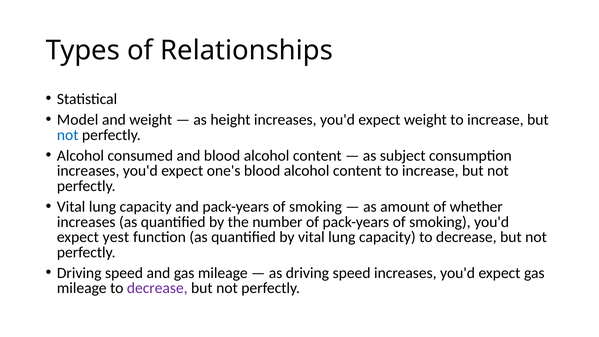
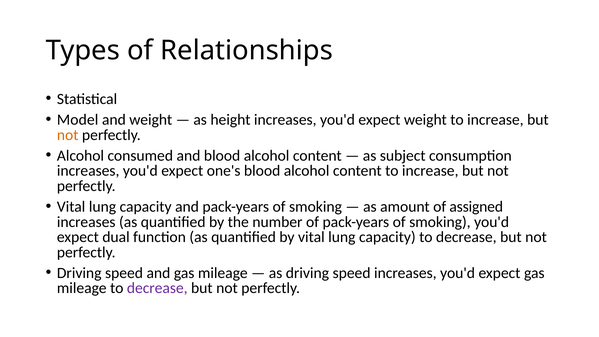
not colour: blue -> orange (68, 135)
whether: whether -> assigned (476, 207)
yest: yest -> dual (116, 237)
